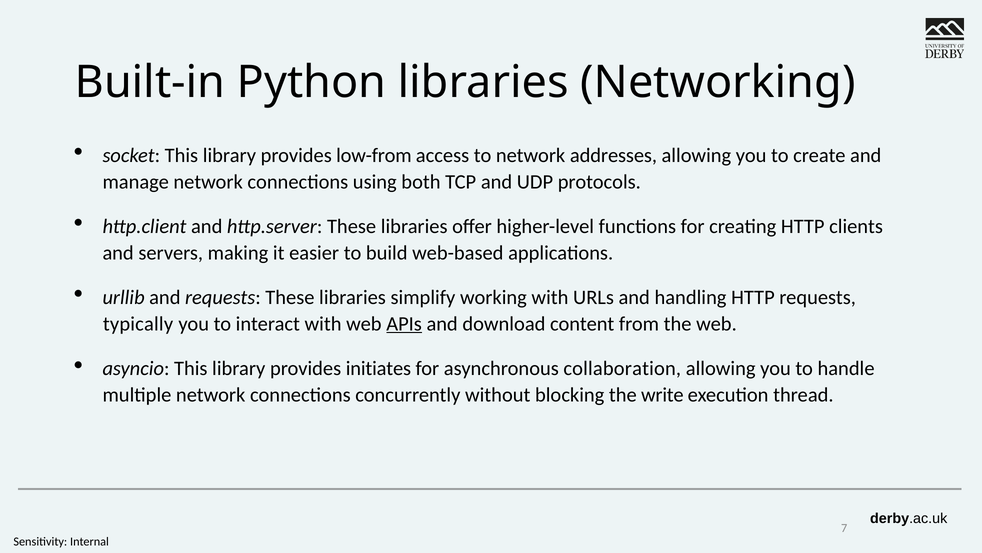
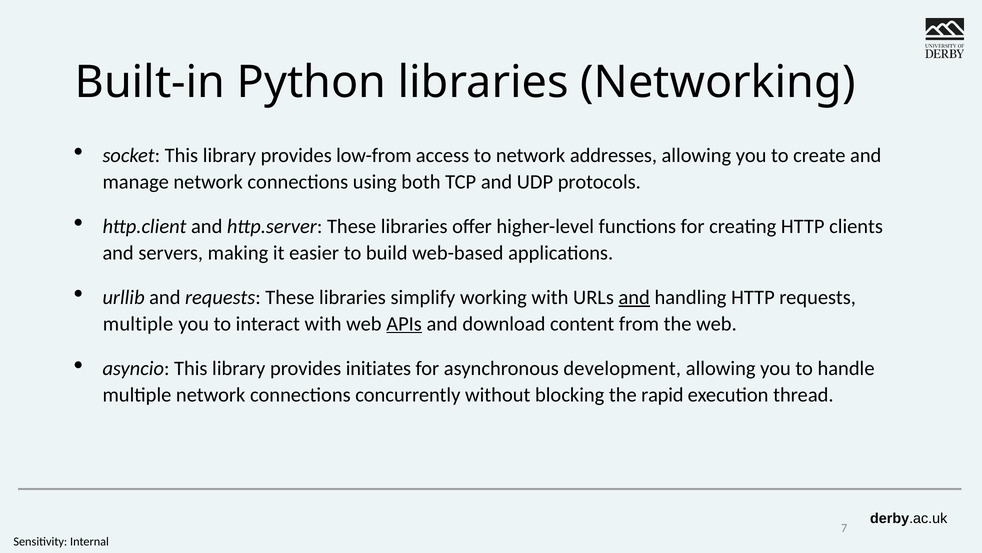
and underline: none -> present (634, 297)
typically: typically -> multiple (138, 323)
collaboration: collaboration -> development (622, 368)
write: write -> rapid (662, 394)
